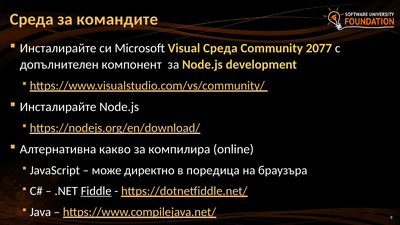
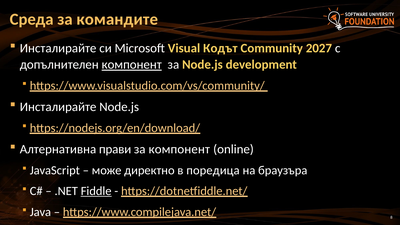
Visual Среда: Среда -> Кодът (220, 48)
2077: 2077 -> 2027 (319, 48)
компонент underline: none -> present (132, 65)
какво: какво -> прави (115, 149)
за компилира: компилира -> компонент (179, 149)
